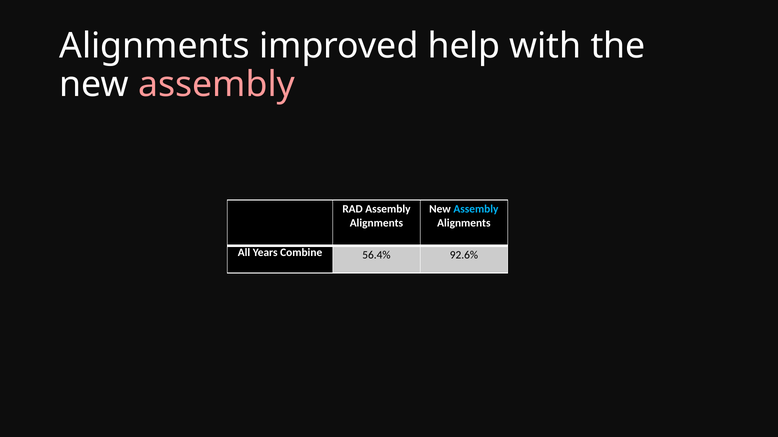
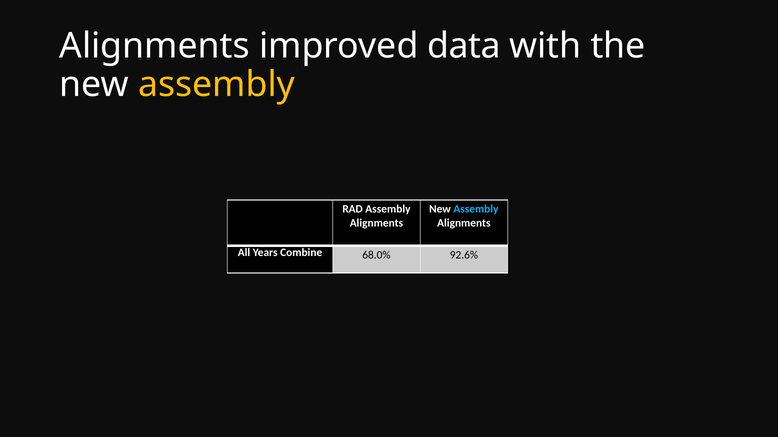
help: help -> data (464, 46)
assembly colour: pink -> yellow (217, 85)
56.4%: 56.4% -> 68.0% (376, 255)
